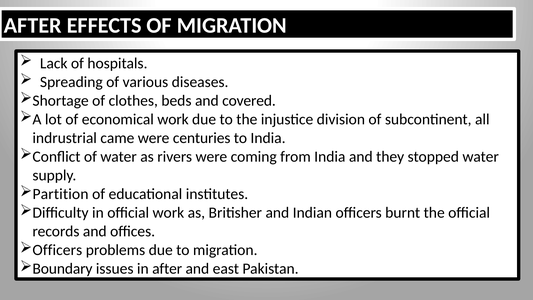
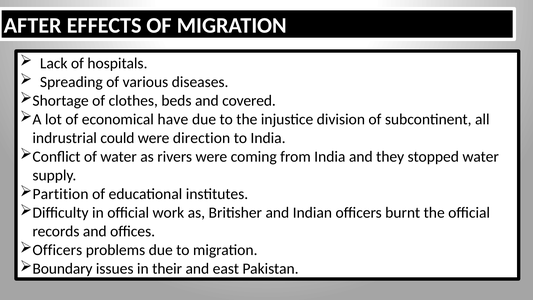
economical work: work -> have (173, 119)
came: came -> could (117, 138)
centuries: centuries -> direction (202, 138)
in after: after -> their (167, 269)
